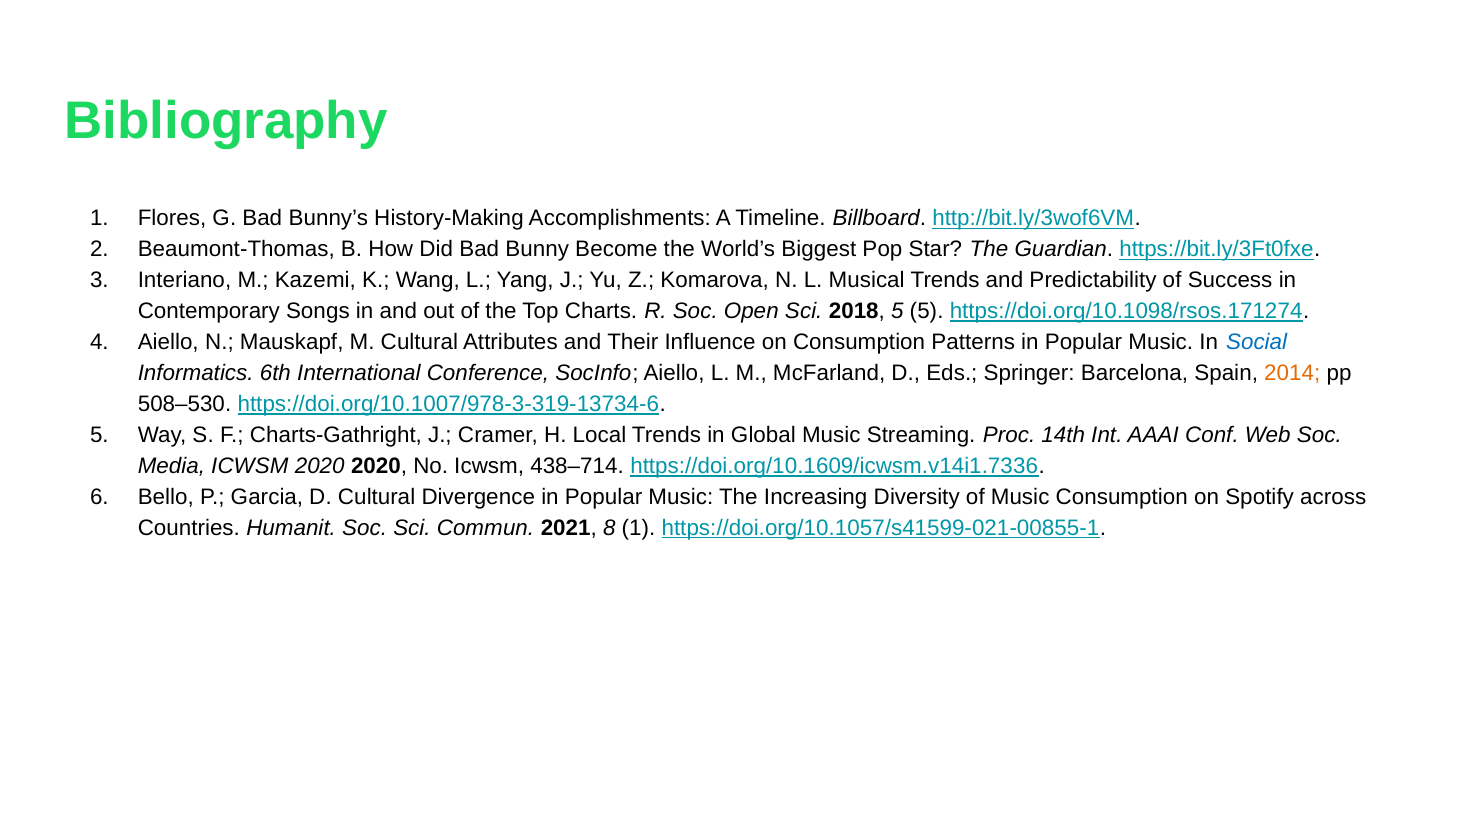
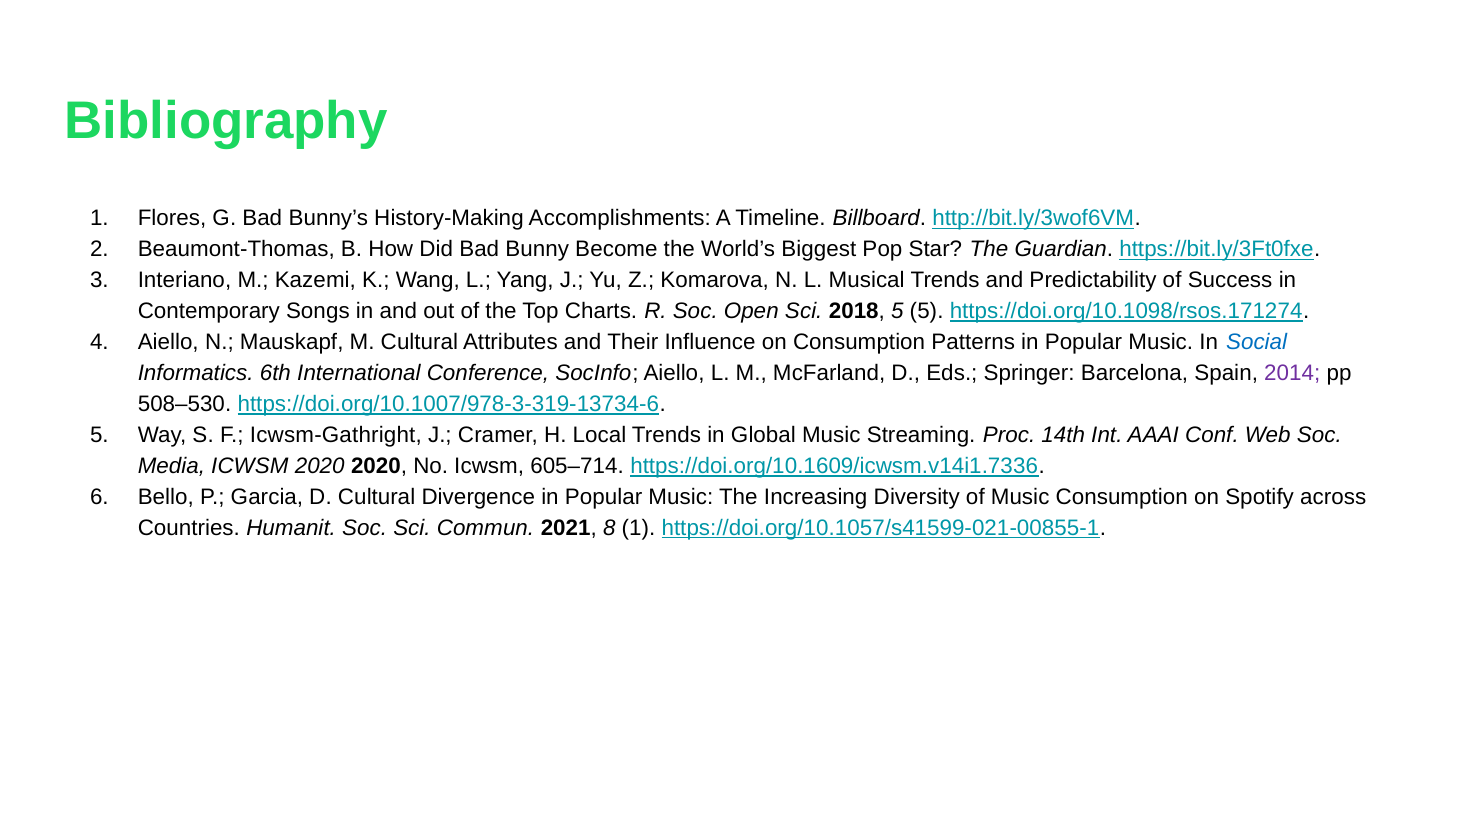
2014 colour: orange -> purple (1292, 373)
Charts-Gathright: Charts-Gathright -> Icwsm-Gathright (336, 435)
438–714: 438–714 -> 605–714 (577, 466)
